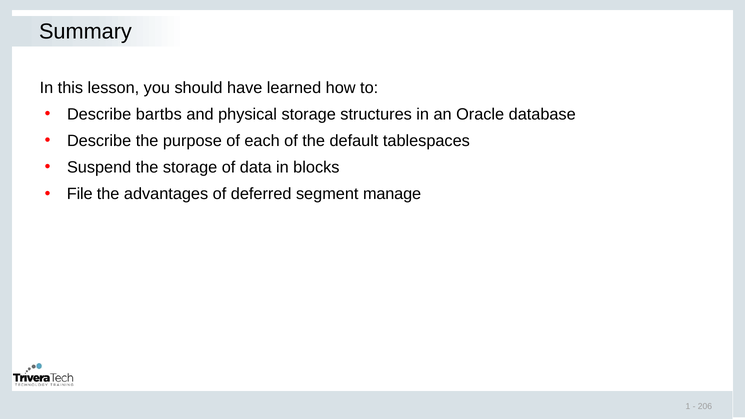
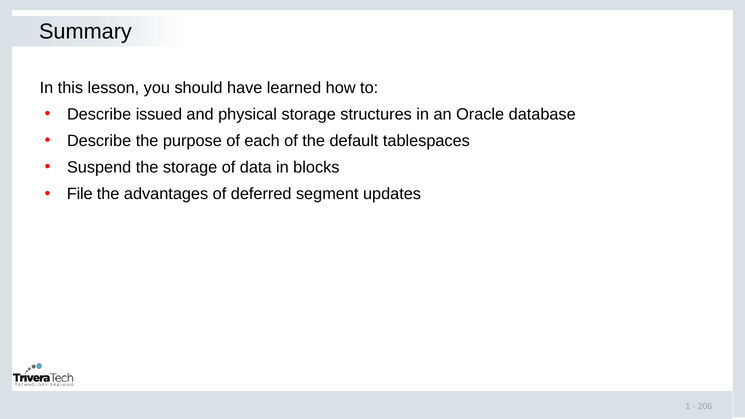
bartbs: bartbs -> issued (159, 114)
manage: manage -> updates (392, 194)
